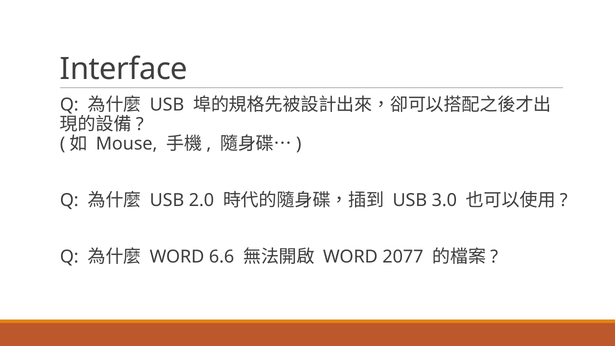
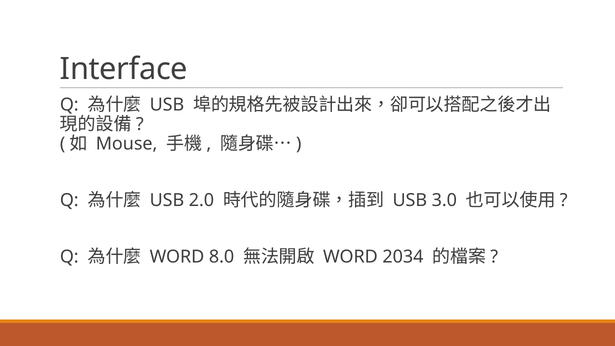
6.6: 6.6 -> 8.0 (222, 257)
2077: 2077 -> 2034 (403, 257)
